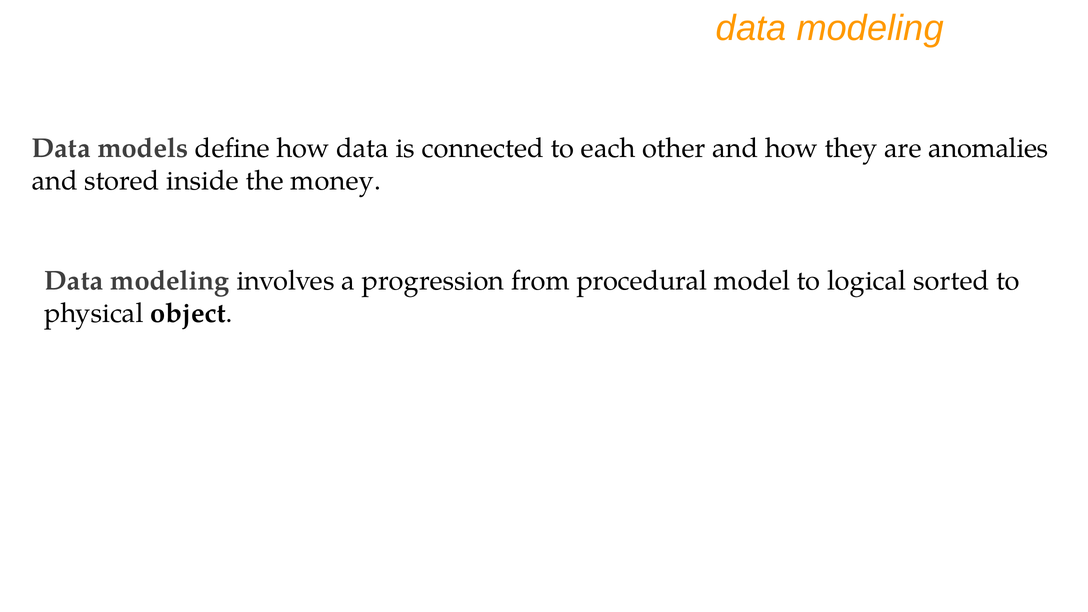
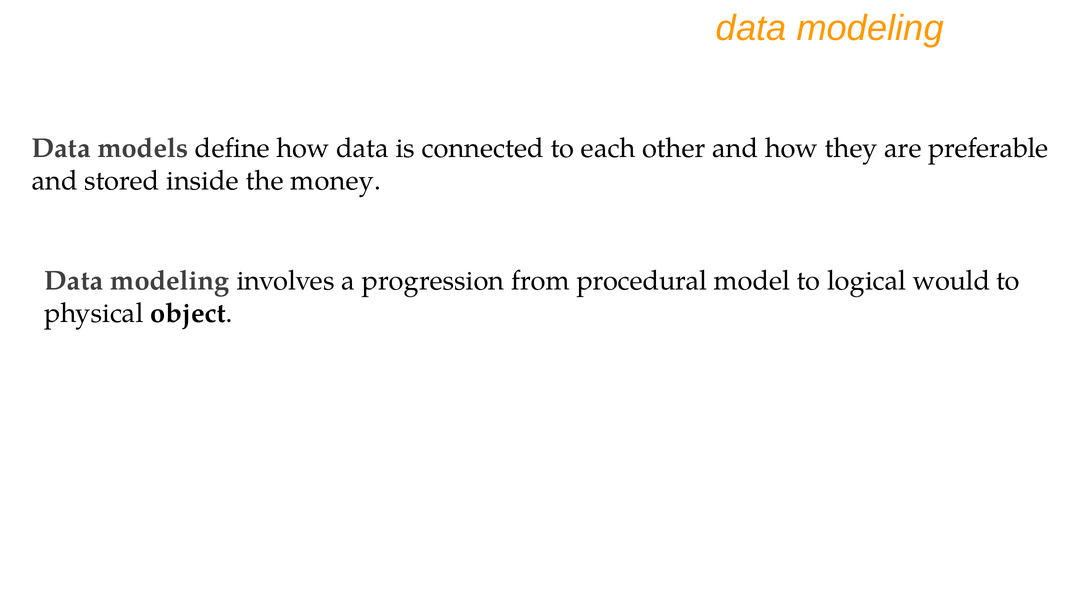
anomalies: anomalies -> preferable (988, 148)
sorted: sorted -> would (951, 281)
